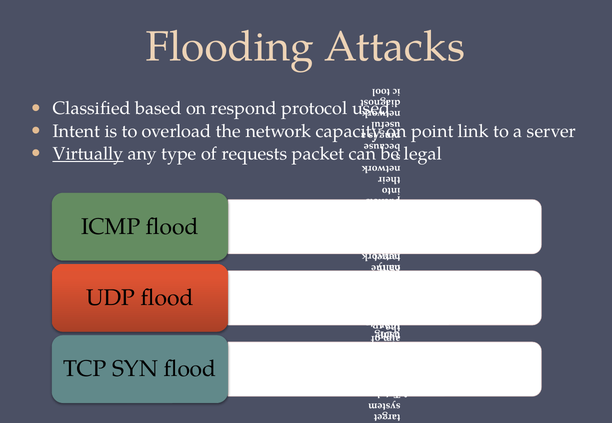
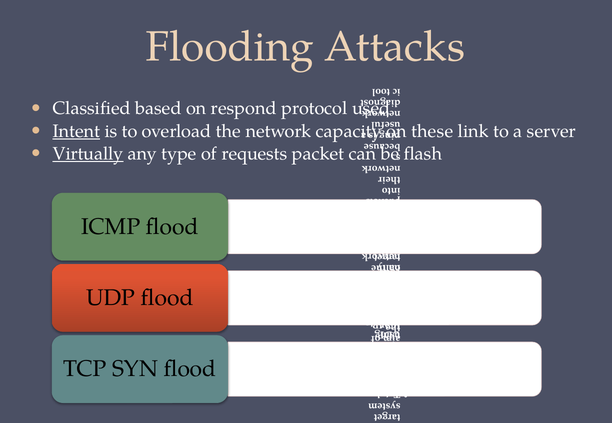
Intent underline: none -> present (76, 131)
point: point -> these (432, 131)
legal: legal -> flash (423, 154)
